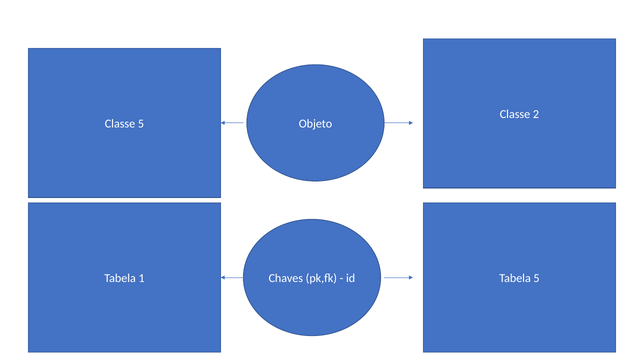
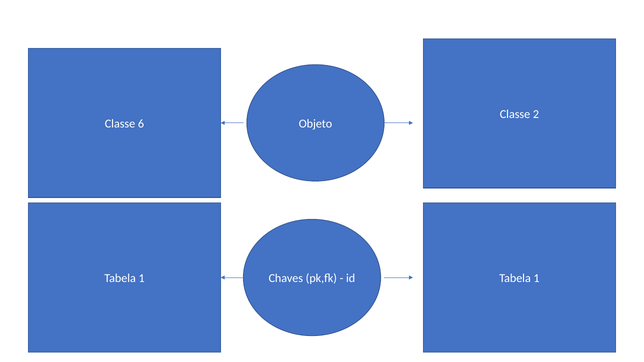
Classe 5: 5 -> 6 (141, 124)
1 Tabela 5: 5 -> 1 (537, 279)
